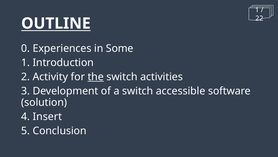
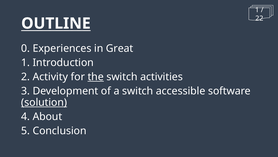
Some: Some -> Great (120, 48)
solution underline: none -> present (44, 102)
Insert: Insert -> About (47, 116)
